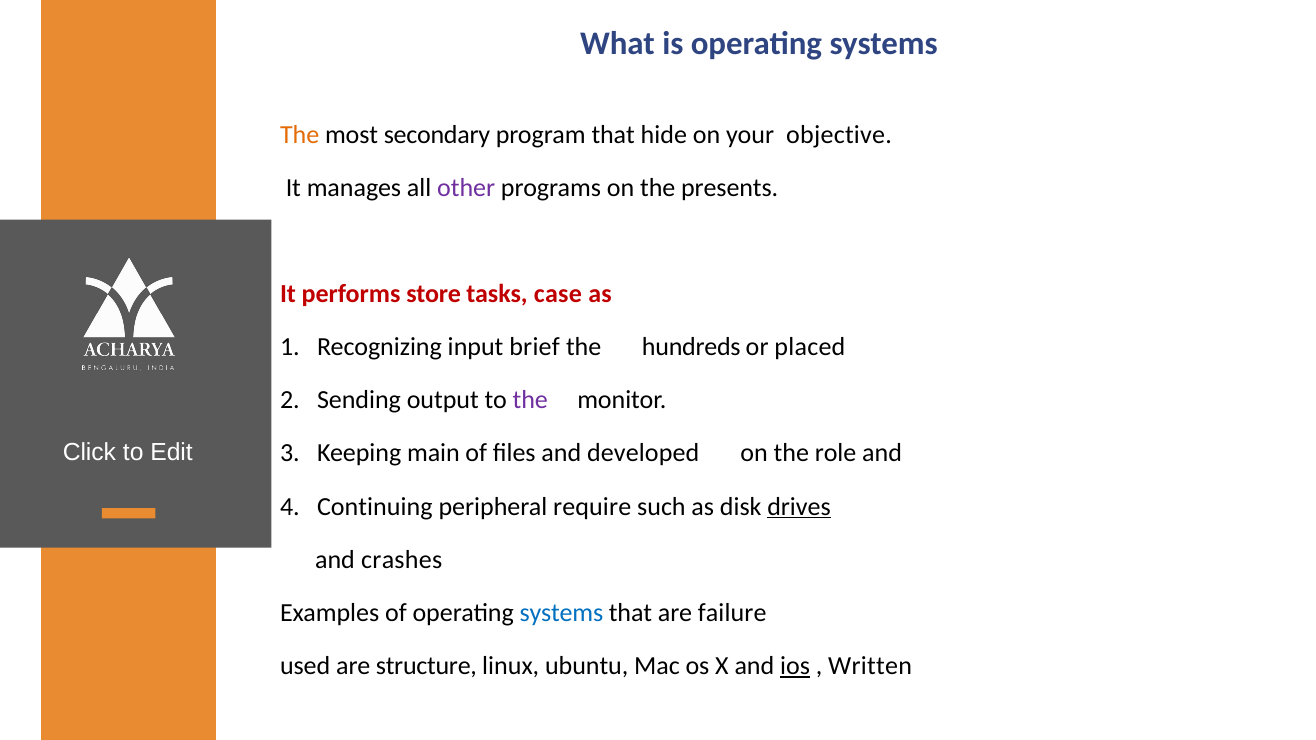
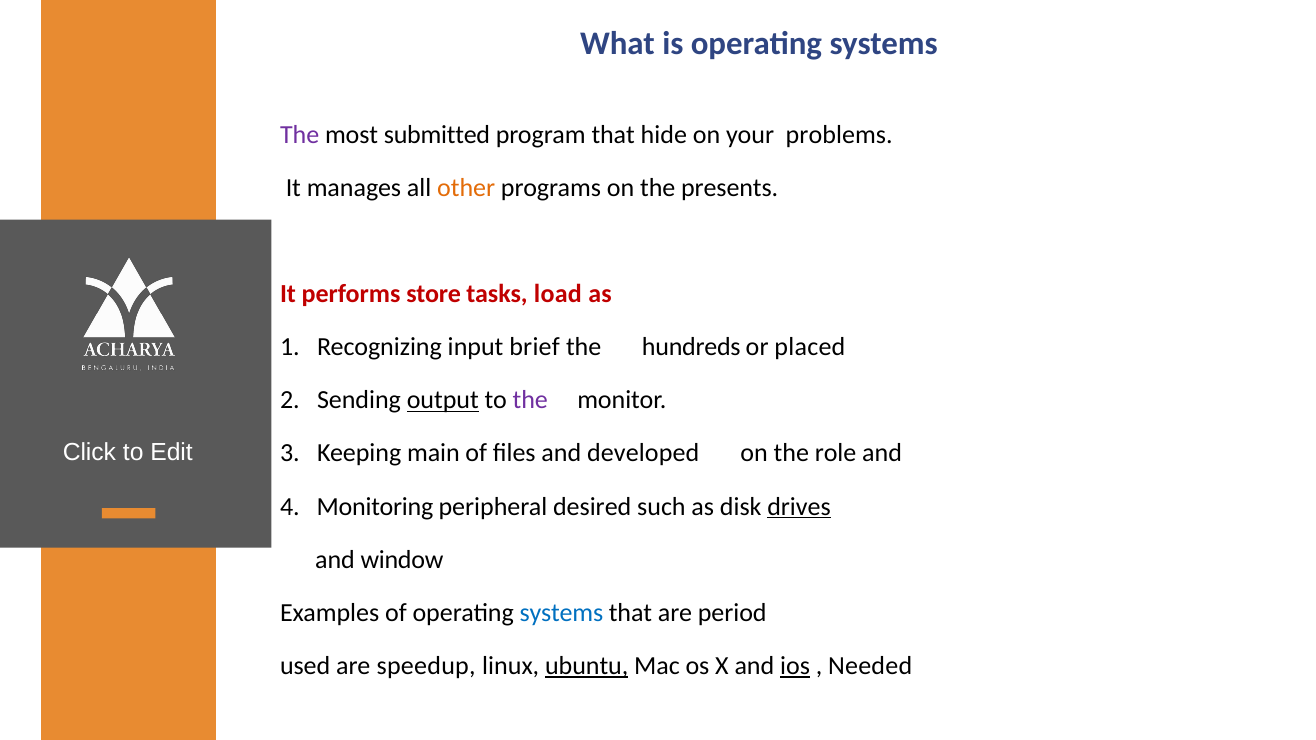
The colour: orange -> purple (300, 135)
secondary: secondary -> submitted (437, 135)
objective: objective -> problems (839, 135)
other colour: purple -> orange (466, 188)
case: case -> load (558, 294)
output underline: none -> present (443, 400)
Continuing: Continuing -> Monitoring (375, 507)
require: require -> desired (592, 507)
crashes: crashes -> window (402, 560)
failure: failure -> period (732, 613)
structure: structure -> speedup (426, 666)
ubuntu underline: none -> present (587, 666)
Written: Written -> Needed (870, 666)
